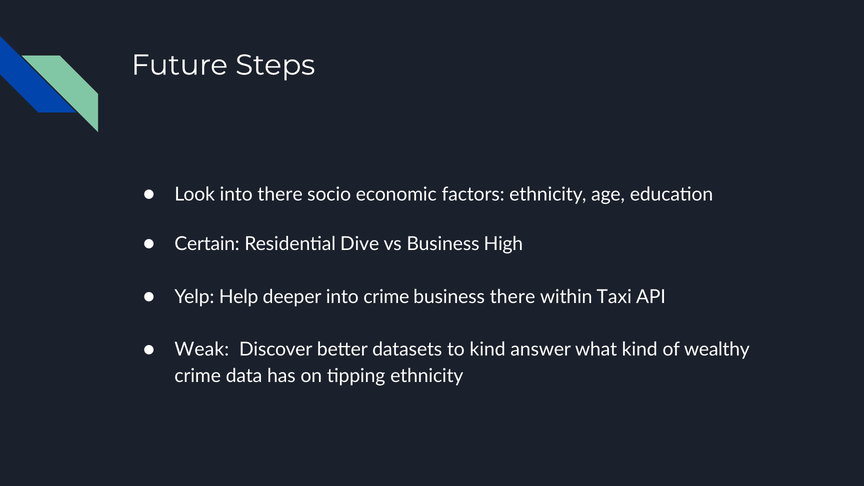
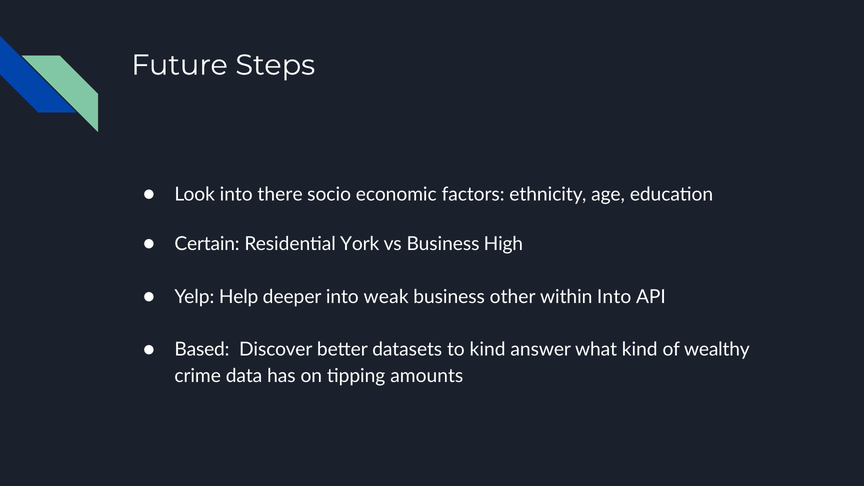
Dive: Dive -> York (360, 244)
into crime: crime -> weak (386, 297)
business there: there -> other (513, 297)
within Taxi: Taxi -> Into (614, 297)
Weak: Weak -> Based (202, 350)
tipping ethnicity: ethnicity -> amounts (427, 376)
